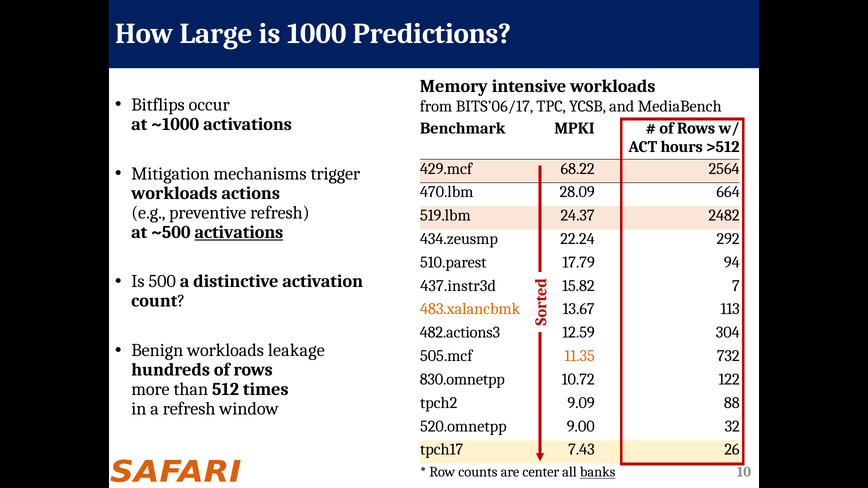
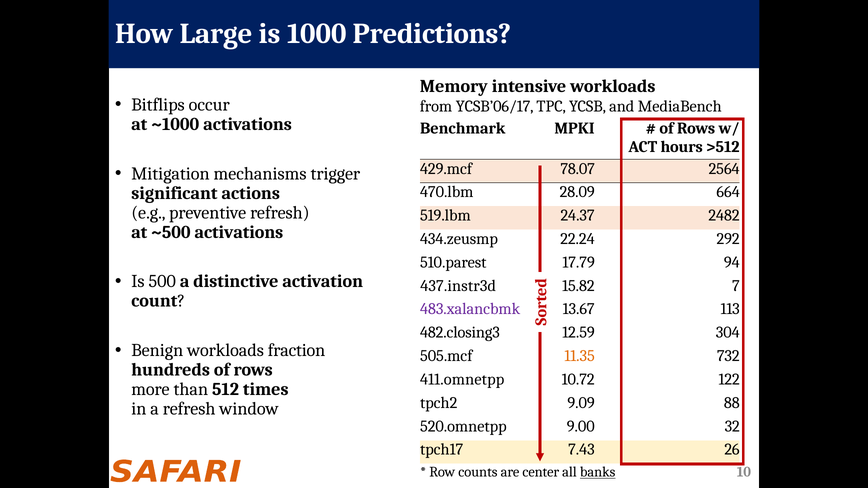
BITS’06/17: BITS’06/17 -> YCSB’06/17 (495, 107)
68.22: 68.22 -> 78.07 (578, 169)
workloads: workloads -> significant (174, 193)
activations underline: present -> none (239, 232)
483.xalancbmk colour: orange -> purple (470, 309)
482.actions3: 482.actions3 -> 482.closing3 (460, 333)
leakage: leakage -> fraction (297, 350)
830.omnetpp: 830.omnetpp -> 411.omnetpp (462, 380)
